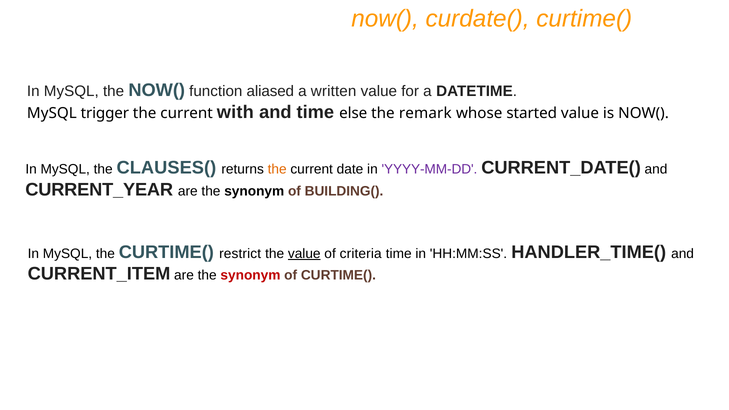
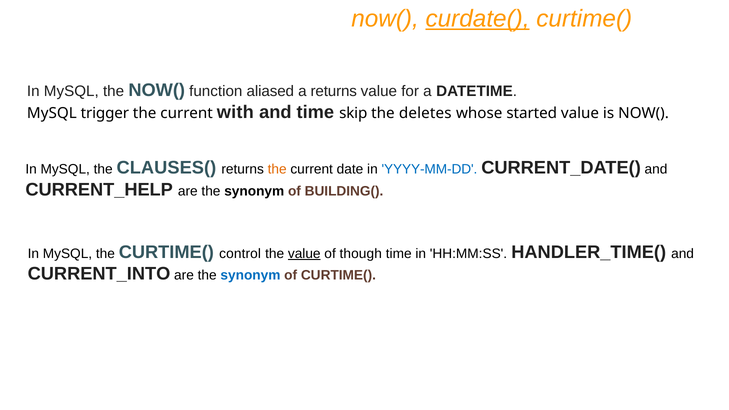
curdate( underline: none -> present (478, 19)
a written: written -> returns (334, 91)
else: else -> skip (353, 113)
remark: remark -> deletes (425, 113)
YYYY-MM-DD colour: purple -> blue (429, 169)
CURRENT_YEAR: CURRENT_YEAR -> CURRENT_HELP (99, 190)
restrict: restrict -> control (240, 254)
criteria: criteria -> though (361, 254)
CURRENT_ITEM: CURRENT_ITEM -> CURRENT_INTO (99, 274)
synonym colour: red -> blue (250, 275)
